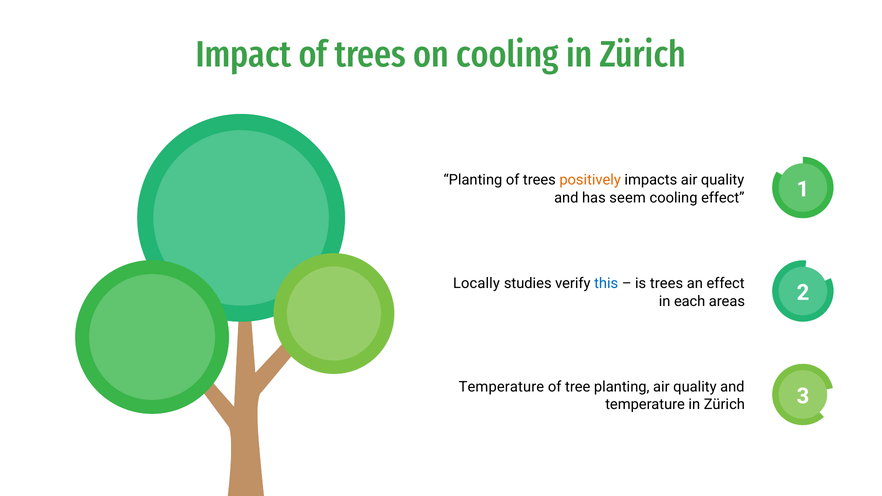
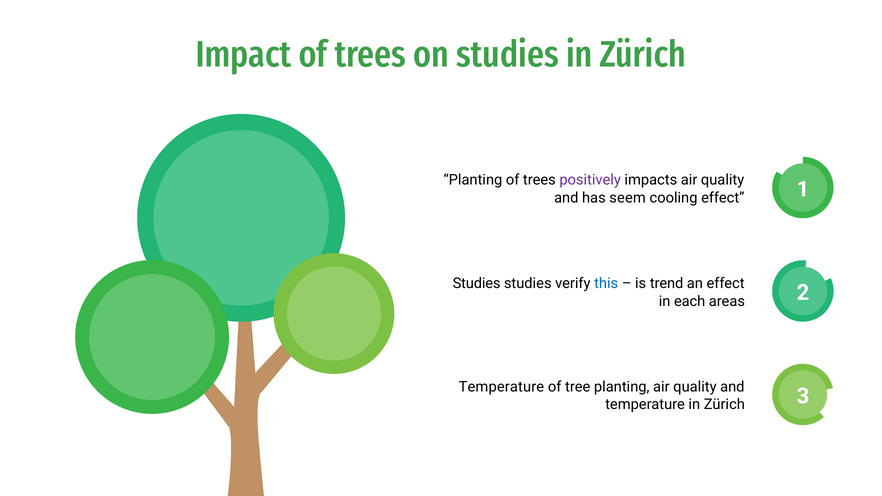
on cooling: cooling -> studies (507, 54)
positively colour: orange -> purple (590, 180)
Locally: Locally -> Studies (477, 284)
is trees: trees -> trend (667, 284)
